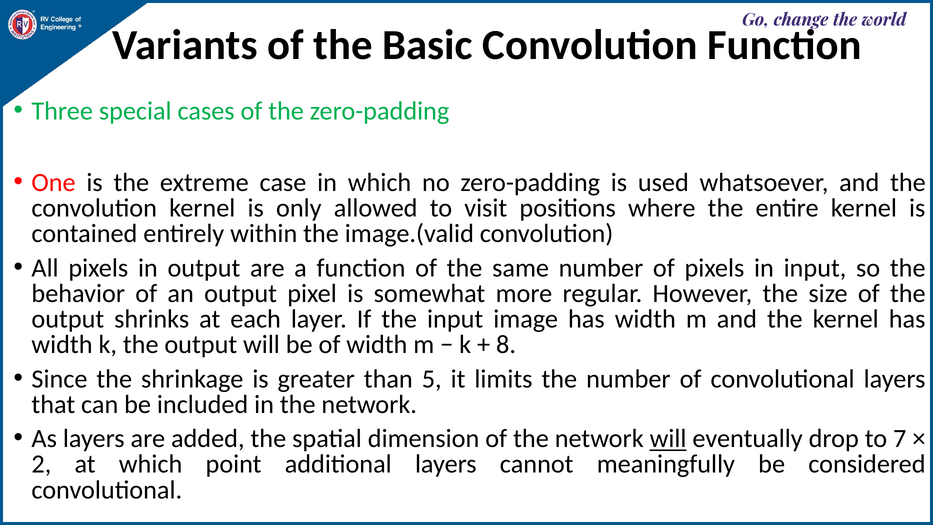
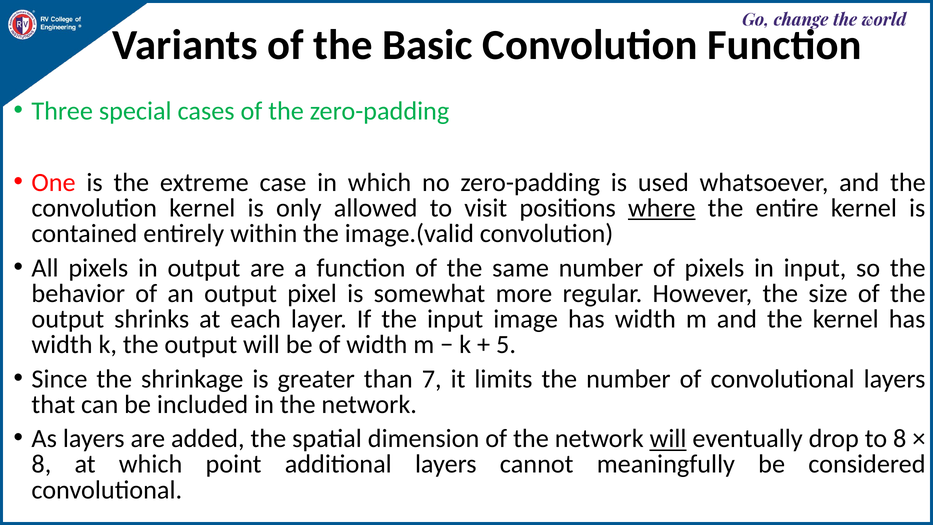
where underline: none -> present (662, 208)
8: 8 -> 5 (506, 345)
5: 5 -> 7 (432, 379)
to 7: 7 -> 8 (900, 439)
2: 2 -> 8 (41, 464)
